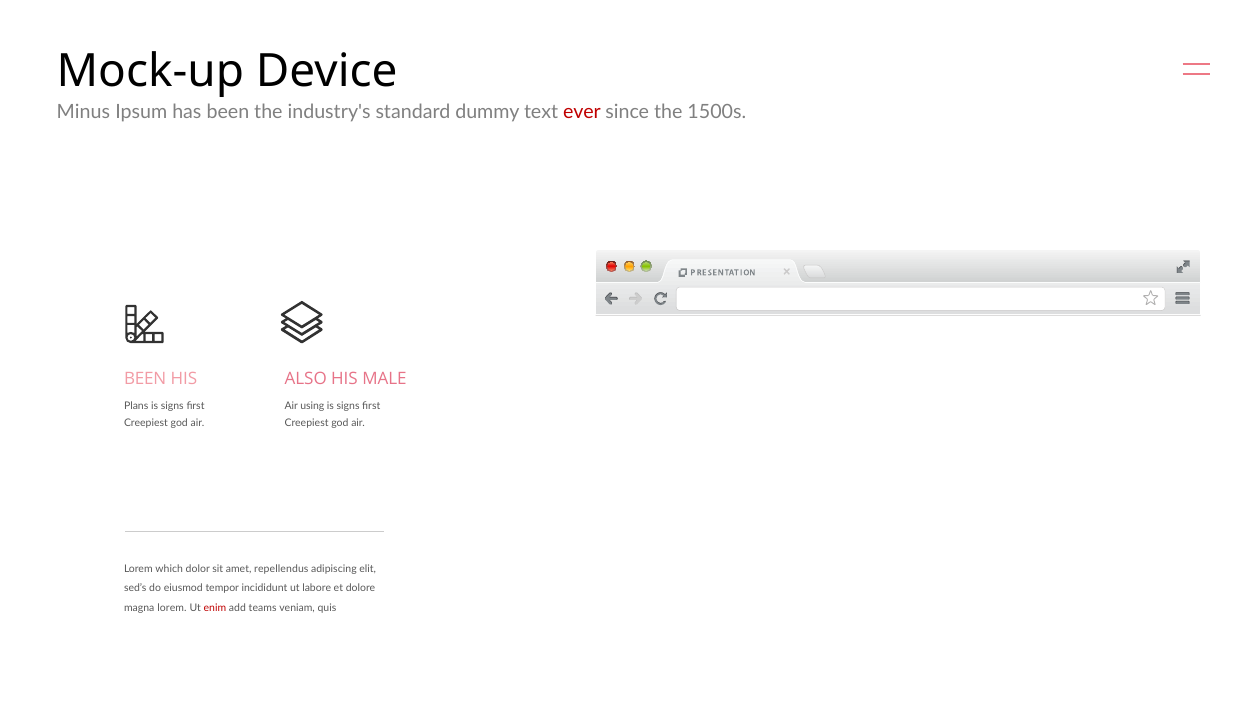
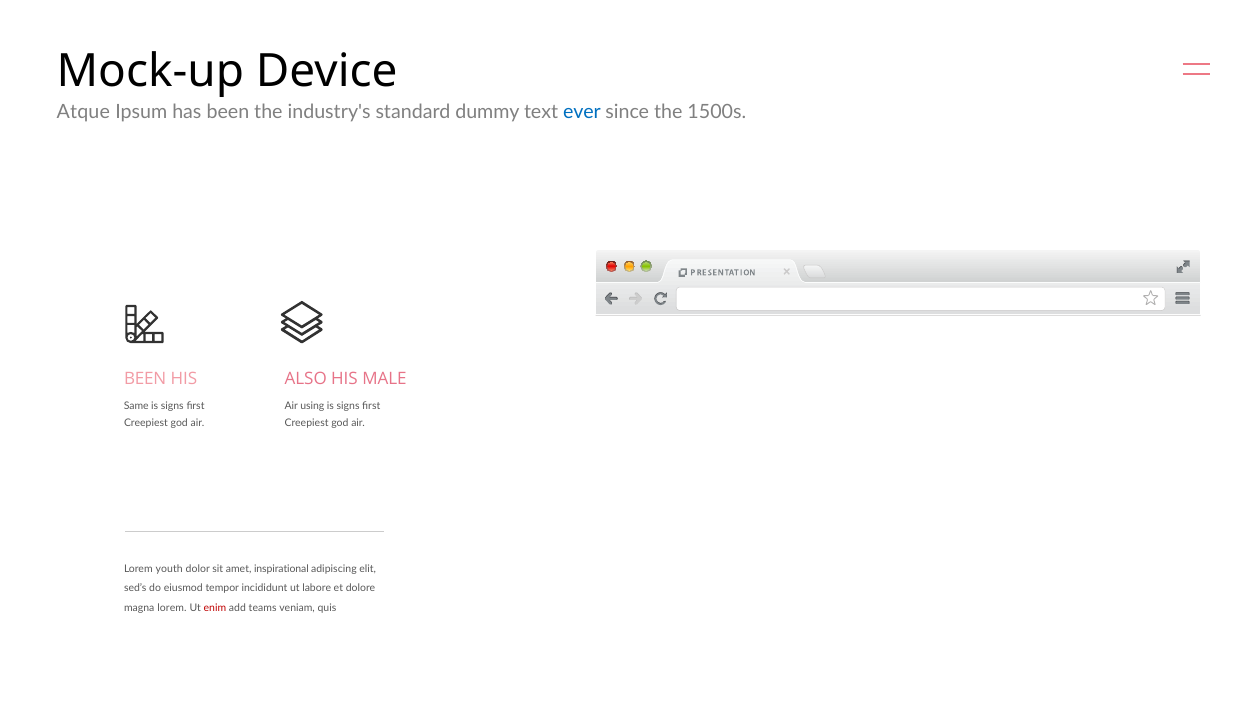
Minus: Minus -> Atque (83, 112)
ever colour: red -> blue (582, 112)
Plans: Plans -> Same (136, 406)
which: which -> youth (169, 569)
repellendus: repellendus -> inspirational (281, 569)
